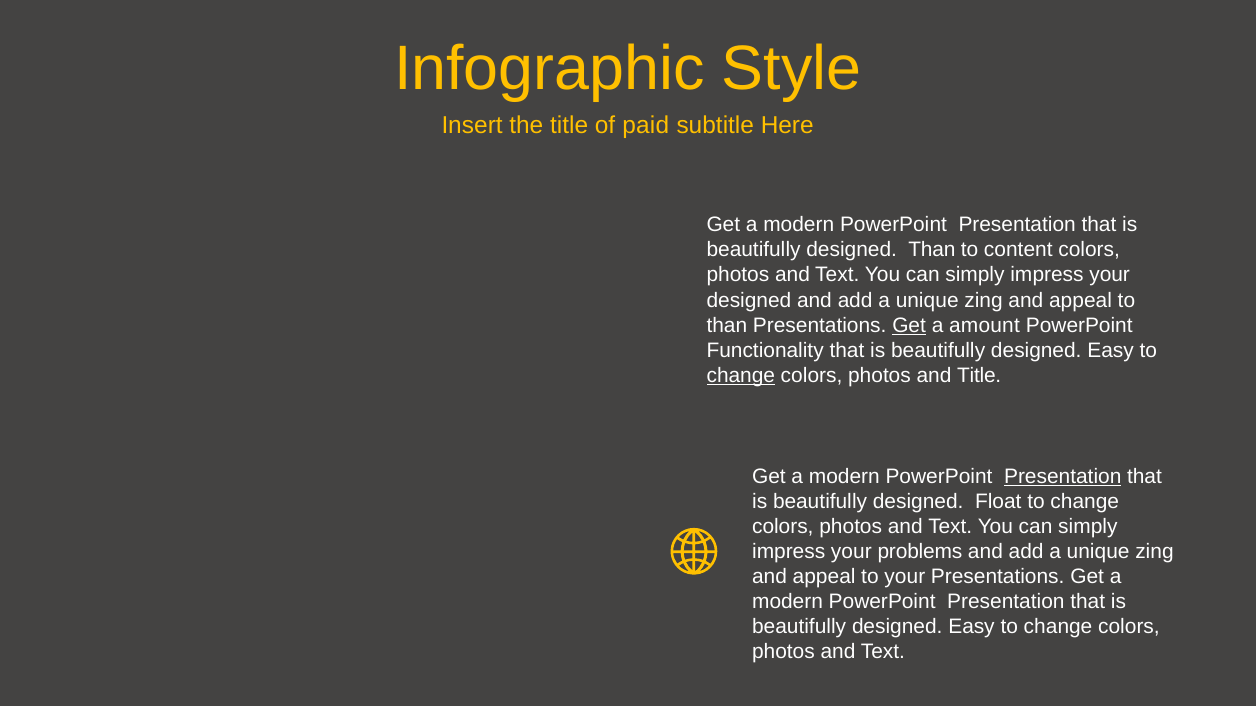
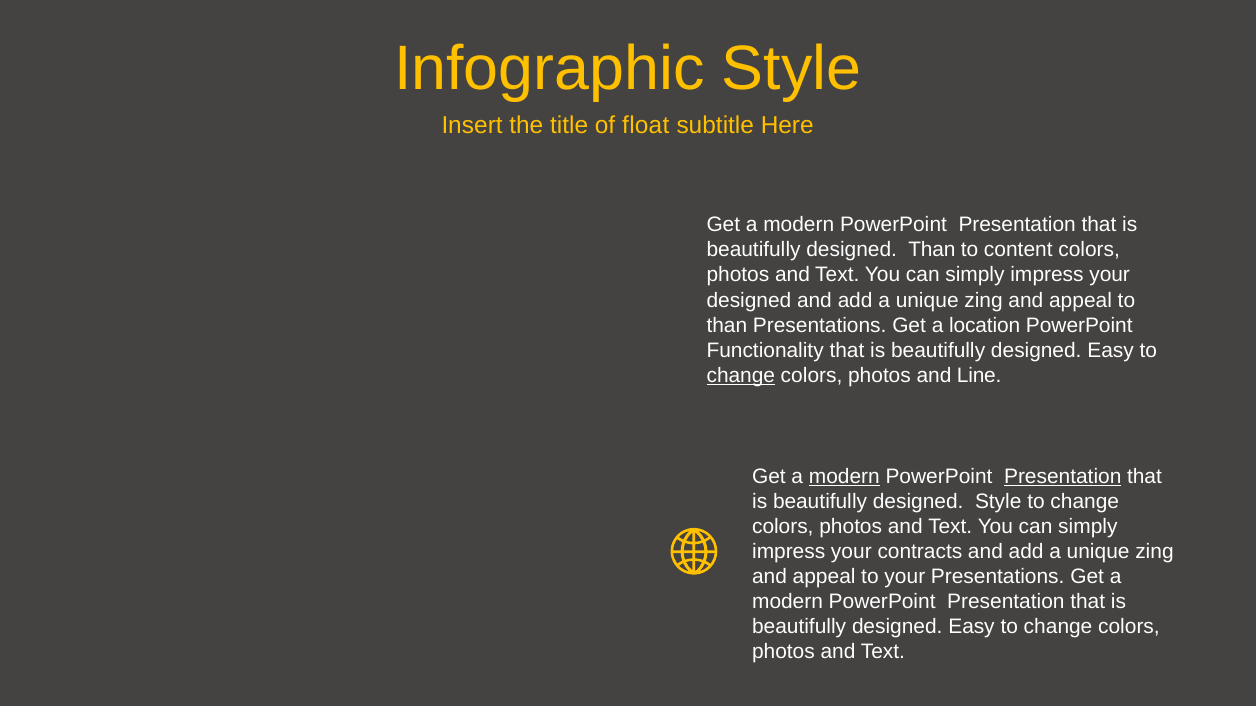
paid: paid -> float (646, 126)
Get underline: present -> none (909, 325)
amount: amount -> location (985, 325)
and Title: Title -> Line (979, 376)
modern underline: none -> present (844, 477)
designed Float: Float -> Style (998, 502)
problems: problems -> contracts (920, 552)
